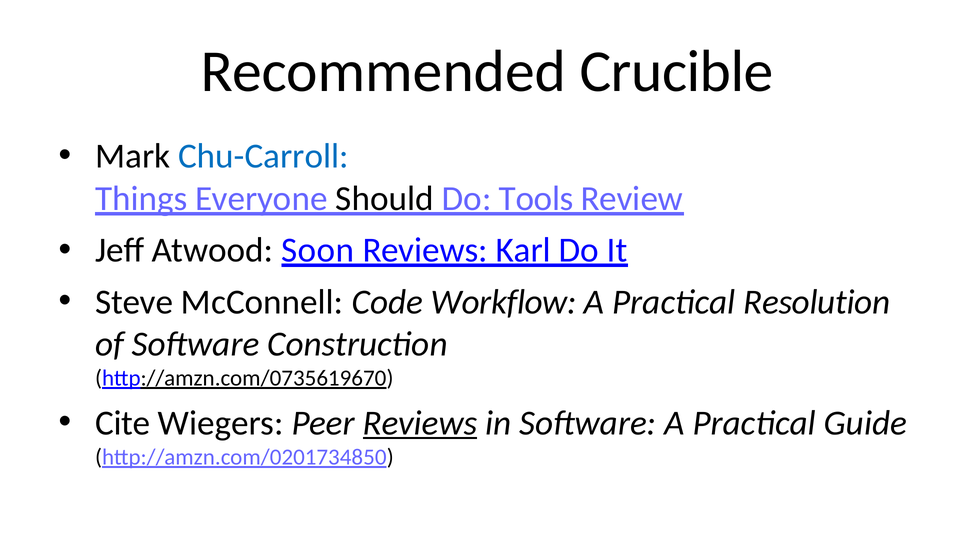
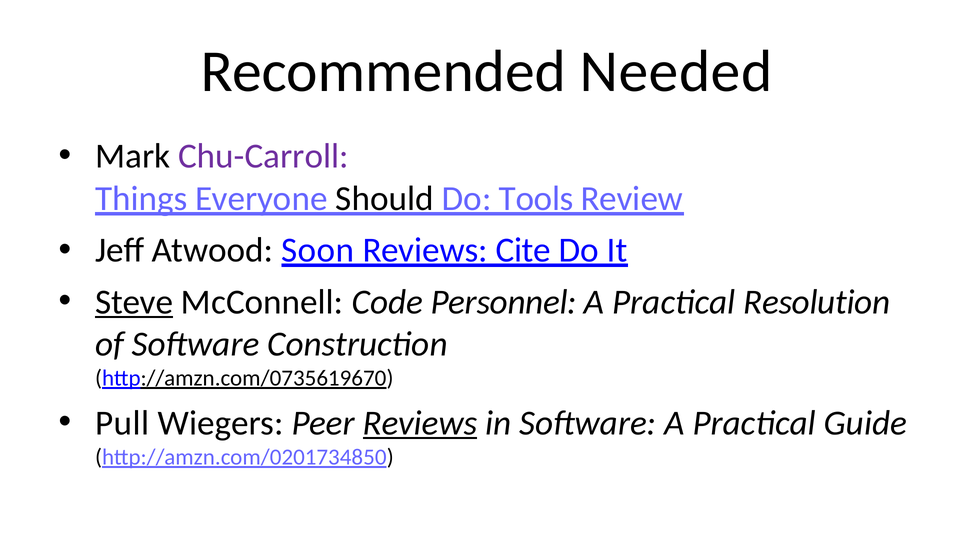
Crucible: Crucible -> Needed (676, 72)
Chu-Carroll colour: blue -> purple (263, 156)
Karl: Karl -> Cite (523, 250)
Steve underline: none -> present (134, 302)
Workflow: Workflow -> Personnel (504, 302)
Cite: Cite -> Pull (122, 423)
